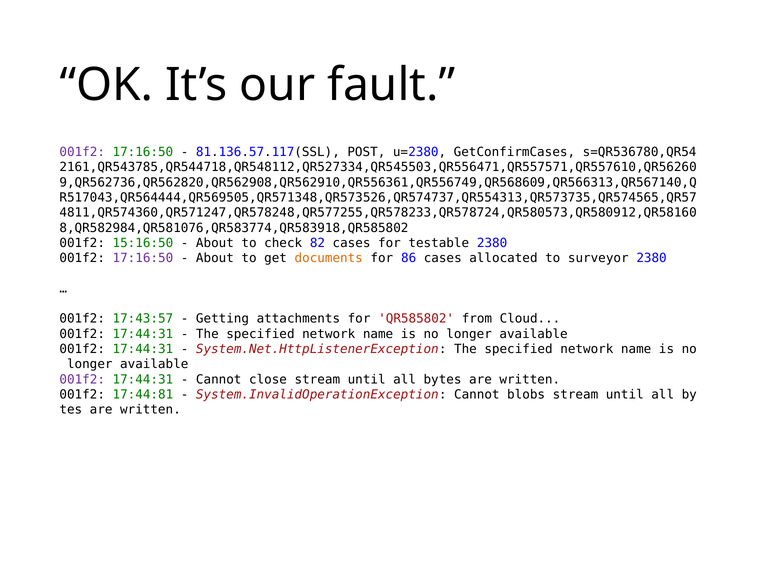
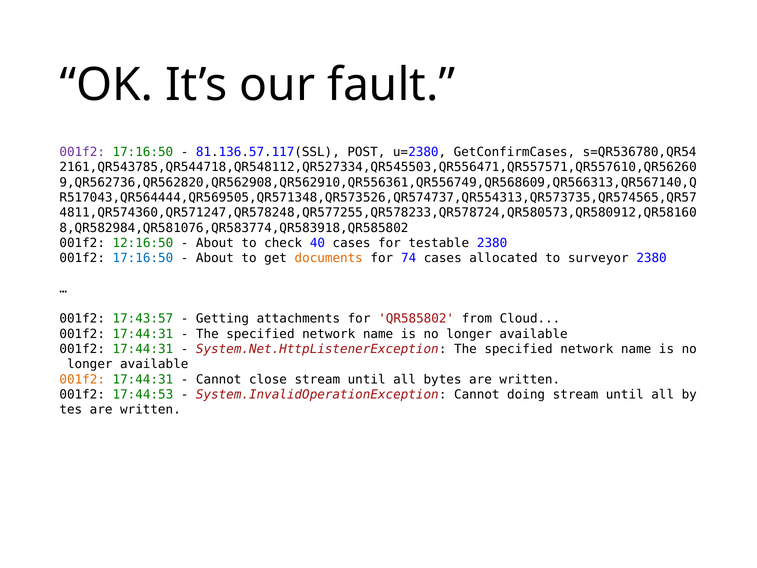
15:16:50: 15:16:50 -> 12:16:50 (143, 243)
82: 82 -> 40 (317, 243)
17:16:50 colour: purple -> blue (143, 258)
86: 86 -> 74 (409, 258)
001f2 colour: purple -> orange (82, 379)
17:44:81: 17:44:81 -> 17:44:53 (143, 394)
blobs: blobs -> doing (526, 394)
